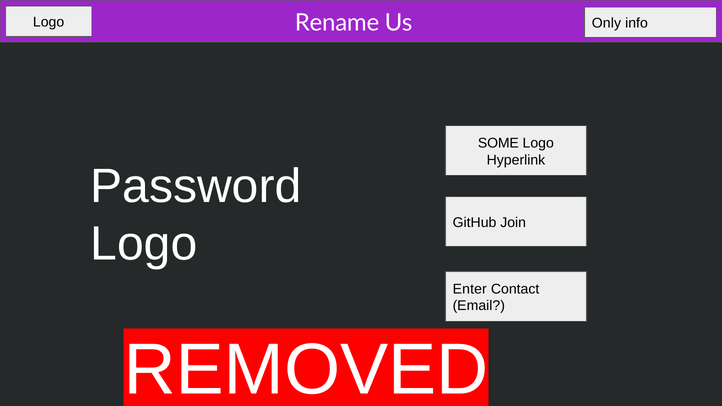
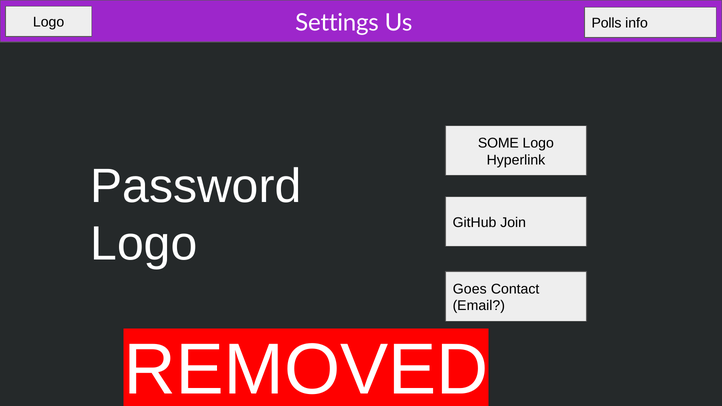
Rename: Rename -> Settings (337, 23)
Only: Only -> Polls (607, 23)
Enter: Enter -> Goes (470, 289)
